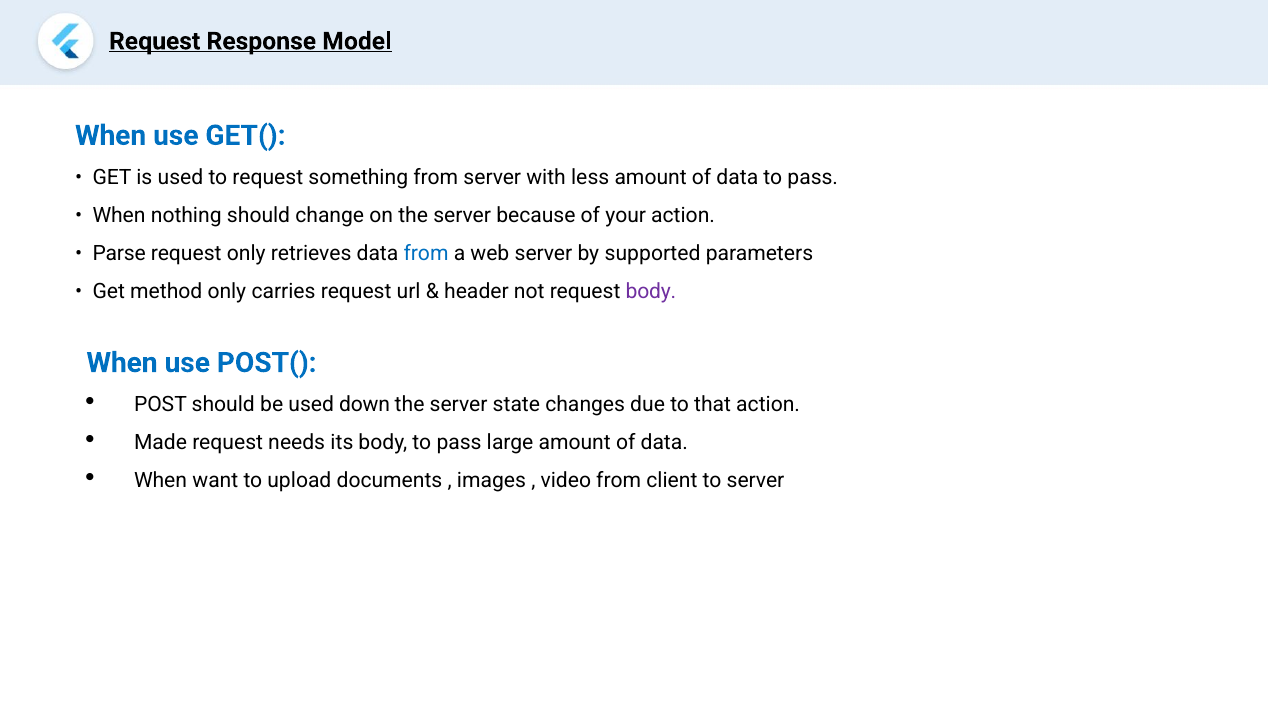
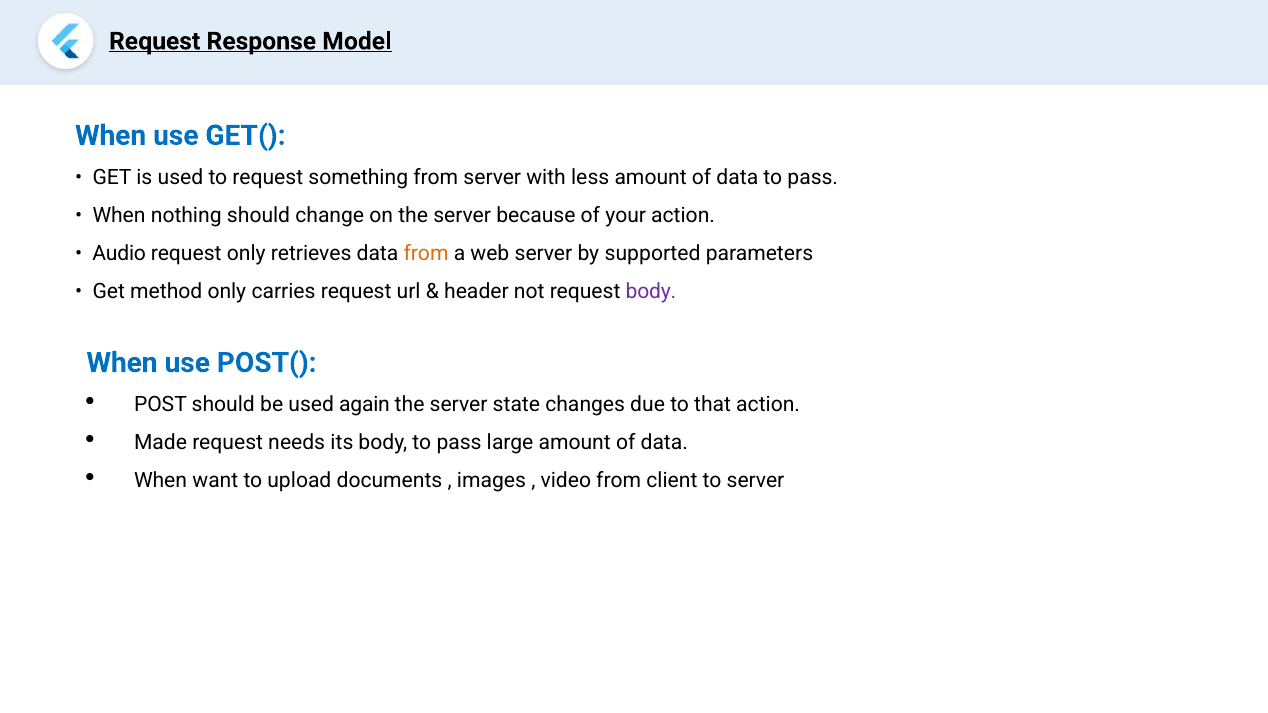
Parse: Parse -> Audio (119, 253)
from colour: blue -> orange (426, 253)
down: down -> again (365, 405)
